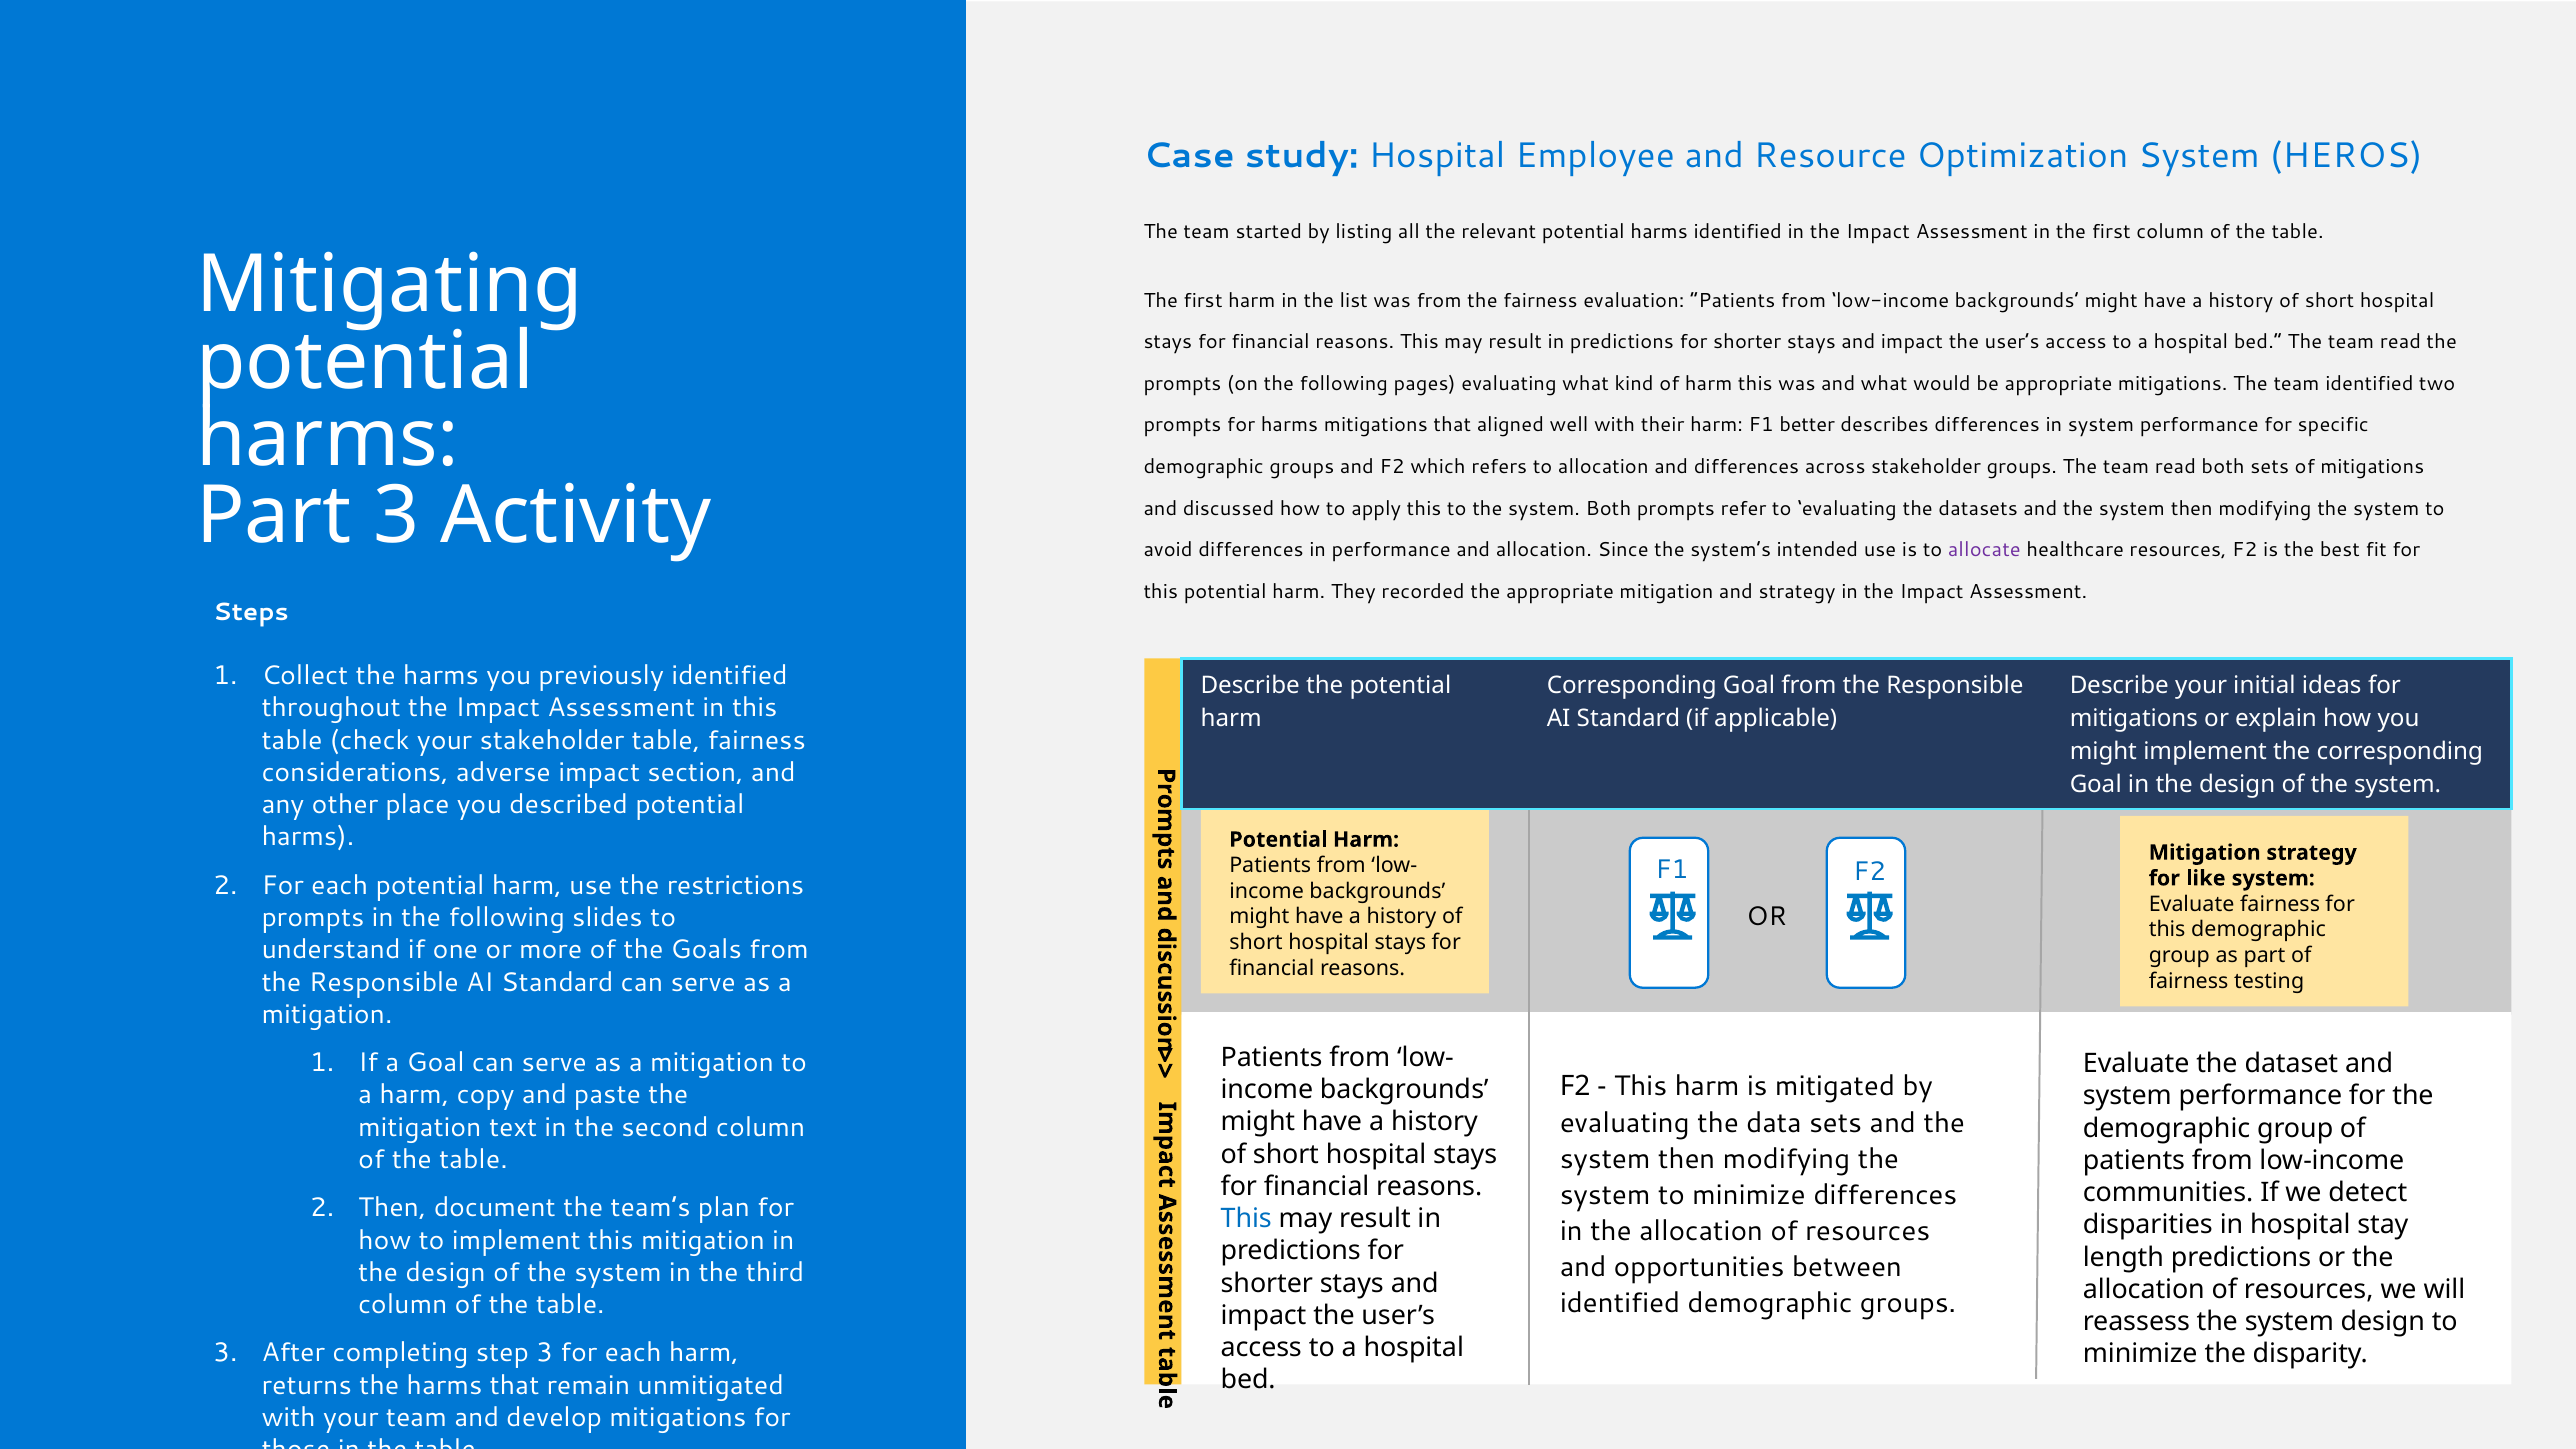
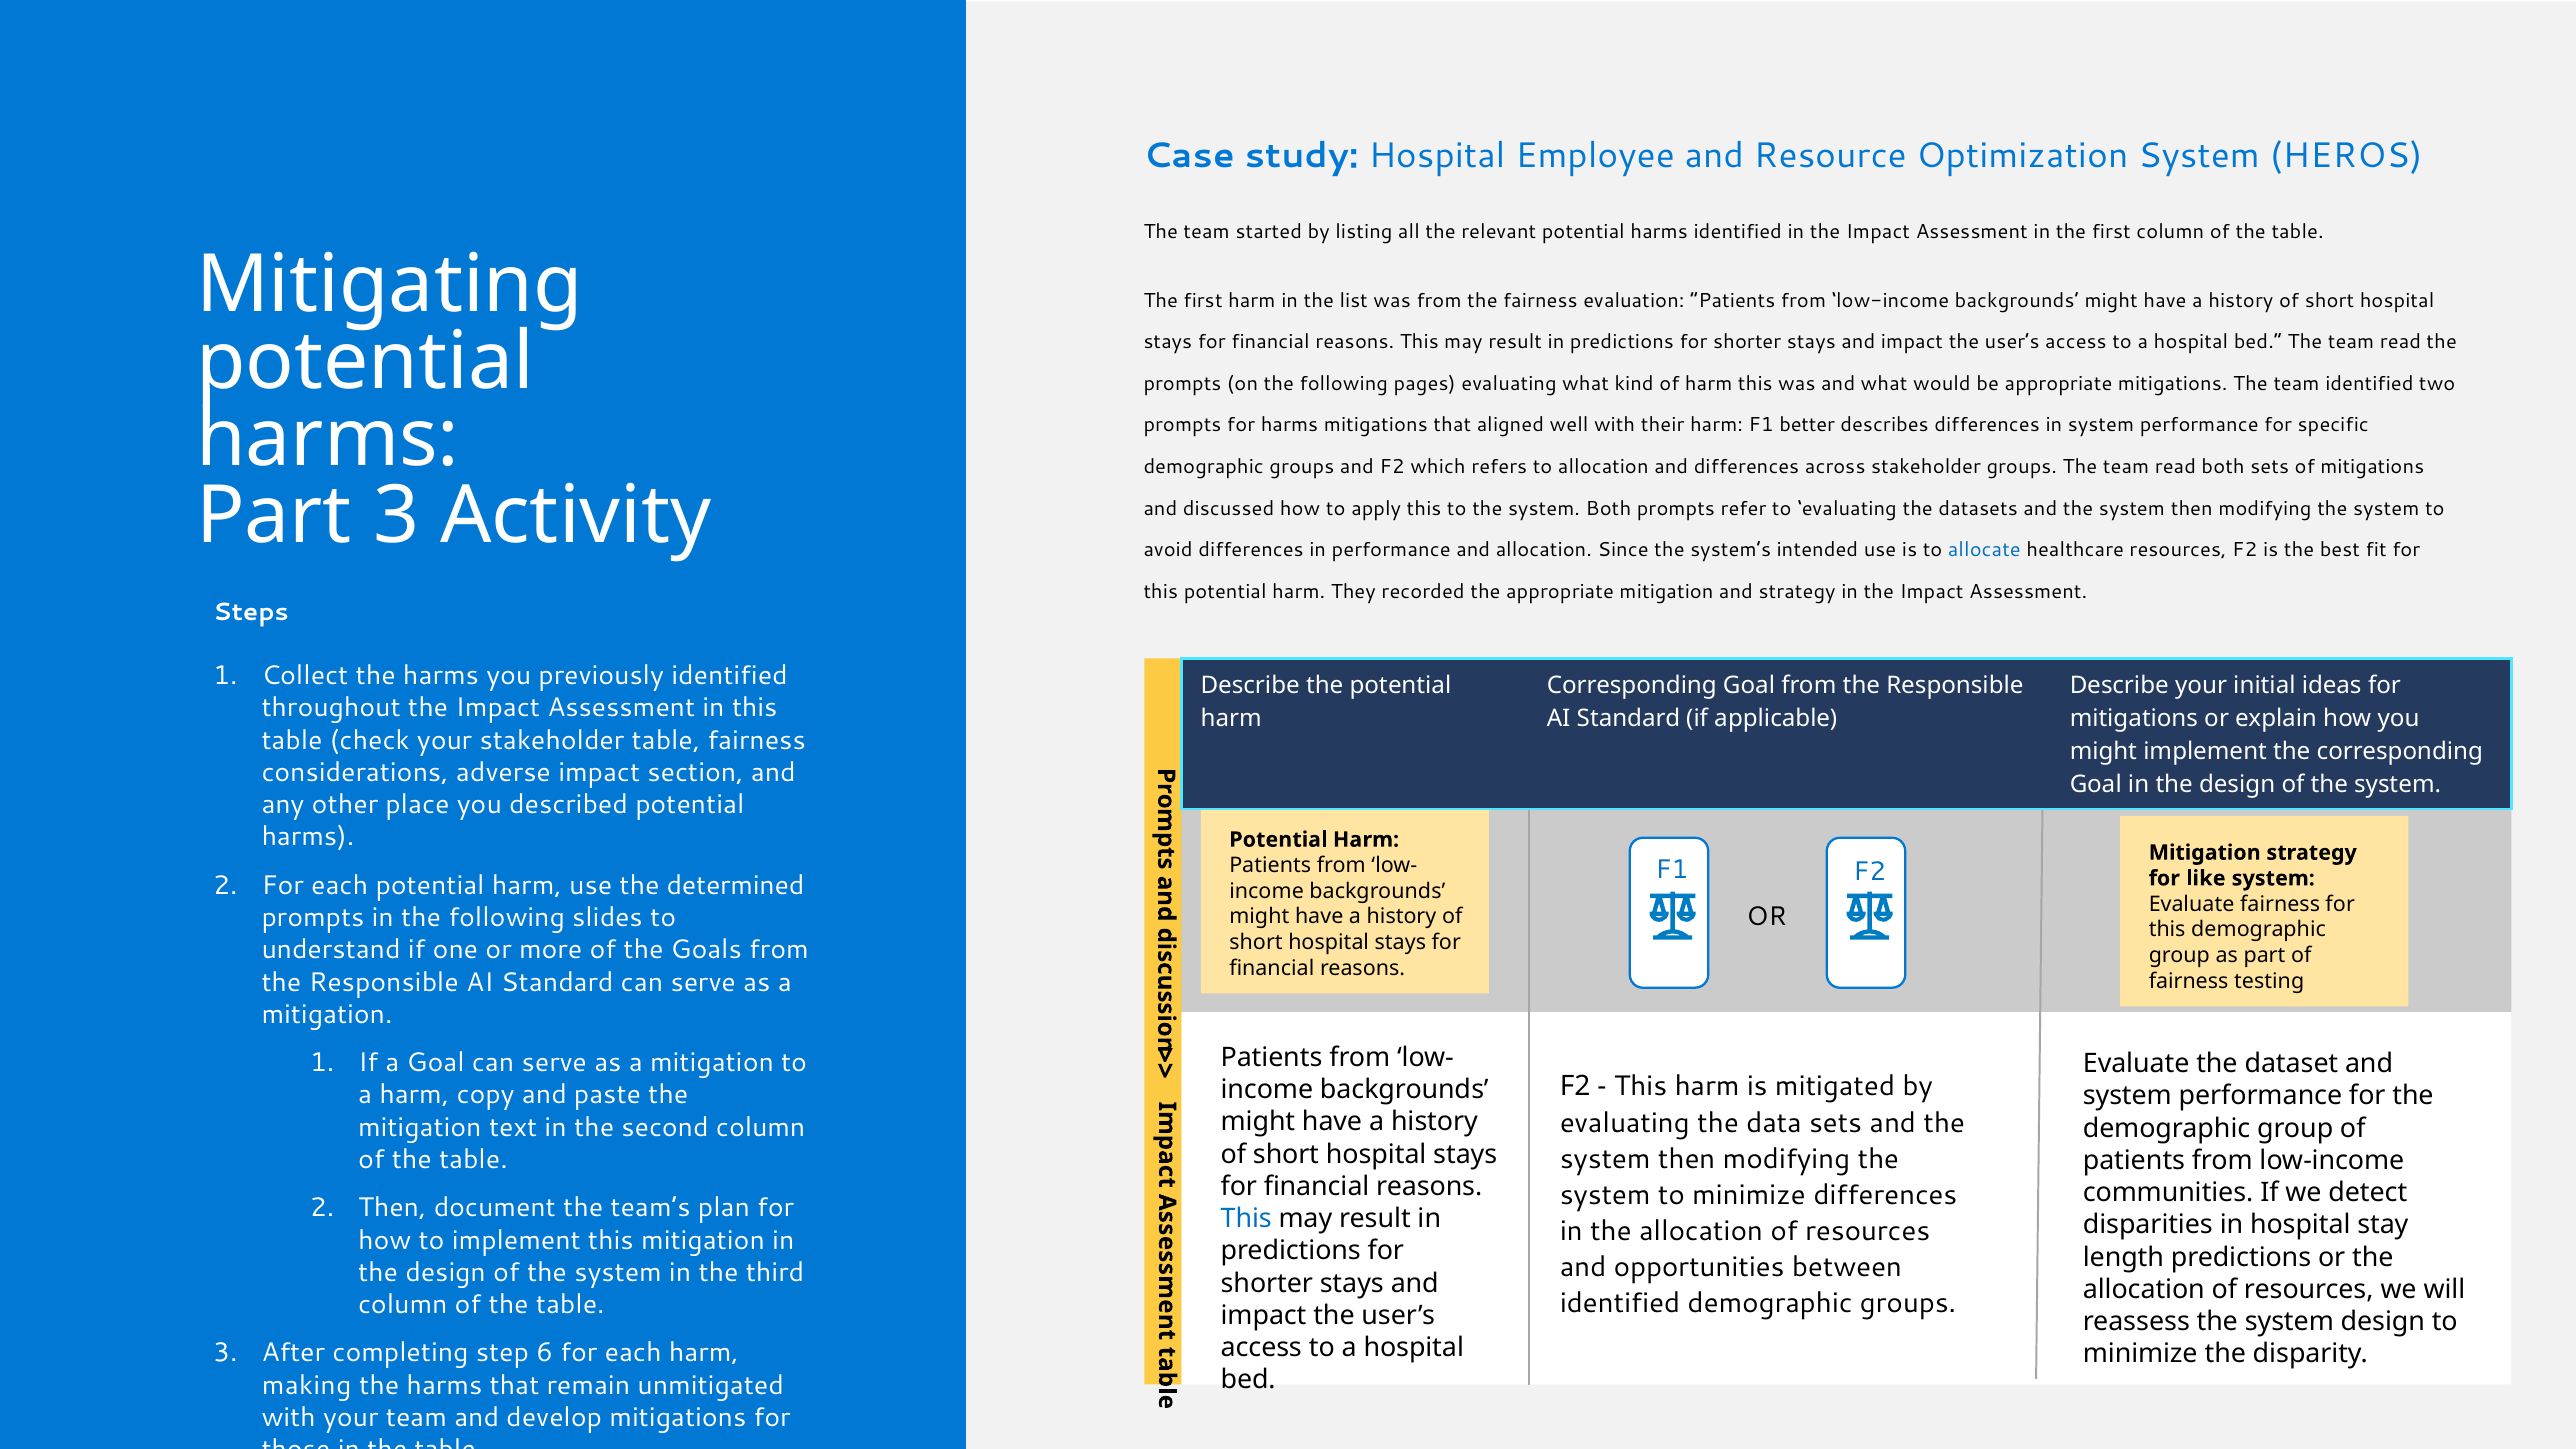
allocate colour: purple -> blue (1984, 550)
restrictions: restrictions -> determined (736, 885)
step 3: 3 -> 6 (545, 1353)
returns: returns -> making (307, 1385)
